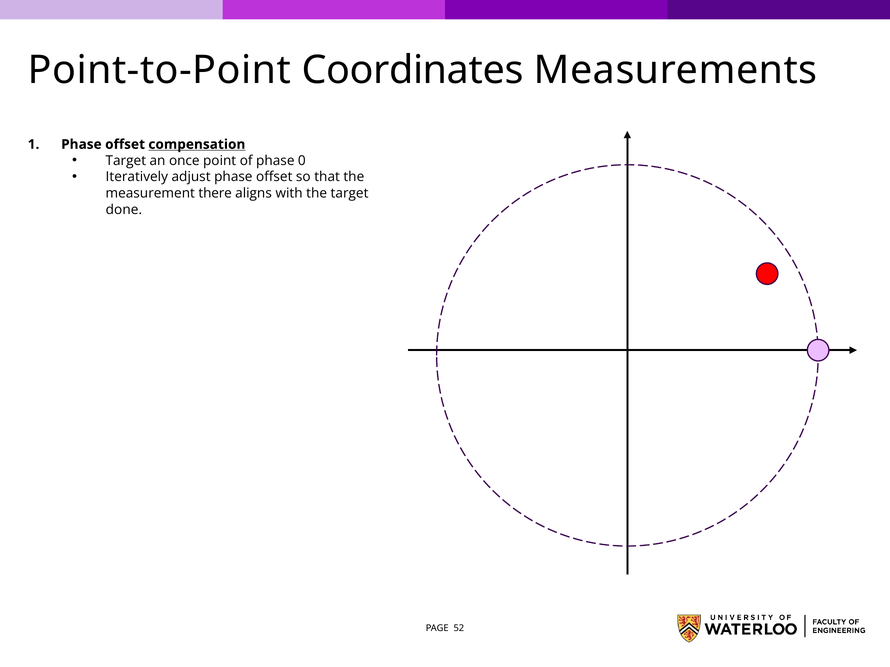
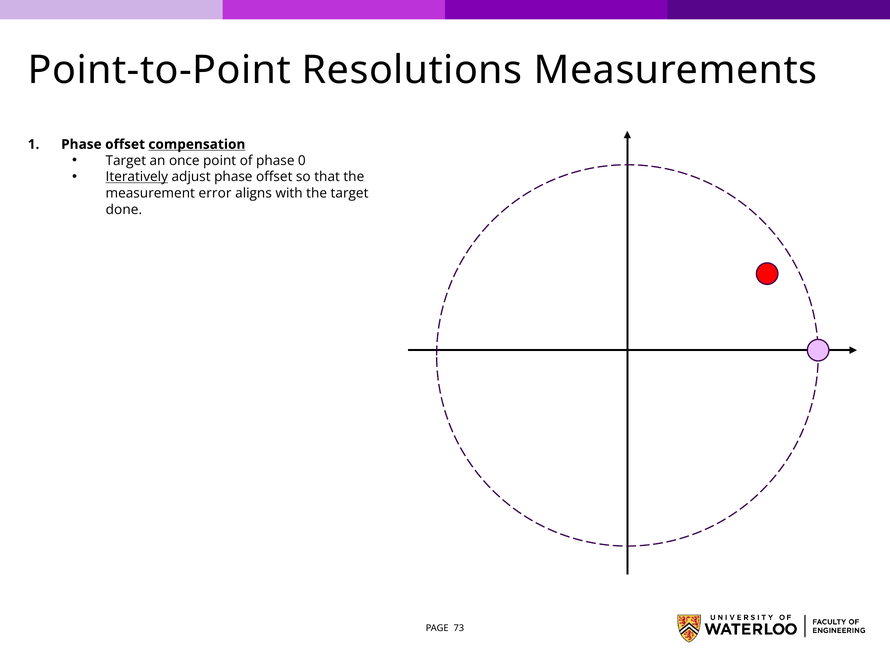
Coordinates: Coordinates -> Resolutions (412, 70)
Iteratively underline: none -> present (137, 177)
there: there -> error (215, 193)
52: 52 -> 73 (459, 629)
